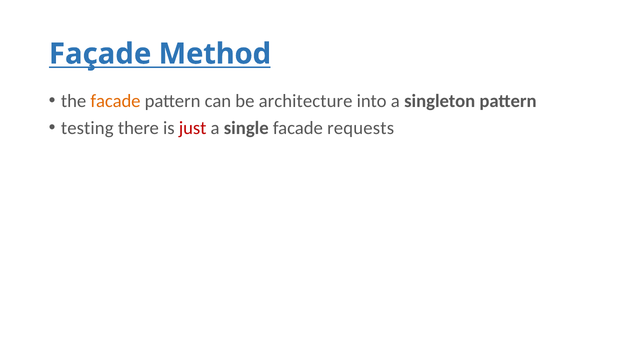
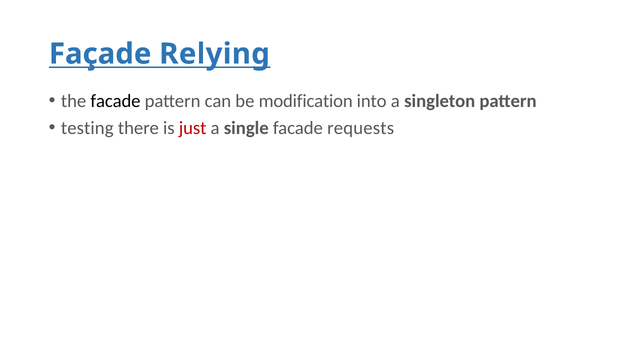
Method: Method -> Relying (215, 54)
facade colour: orange -> black (115, 101)
architecture: architecture -> modification (306, 101)
